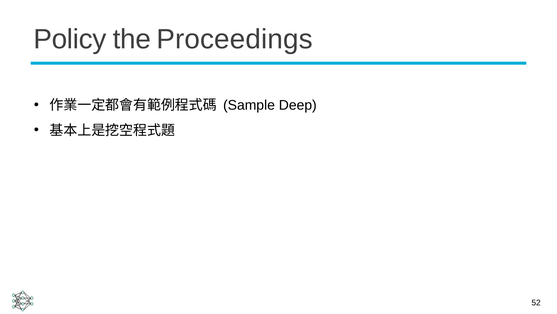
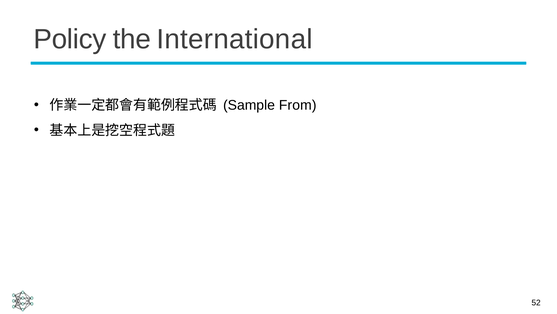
Proceedings: Proceedings -> International (235, 39)
Deep: Deep -> From (298, 105)
